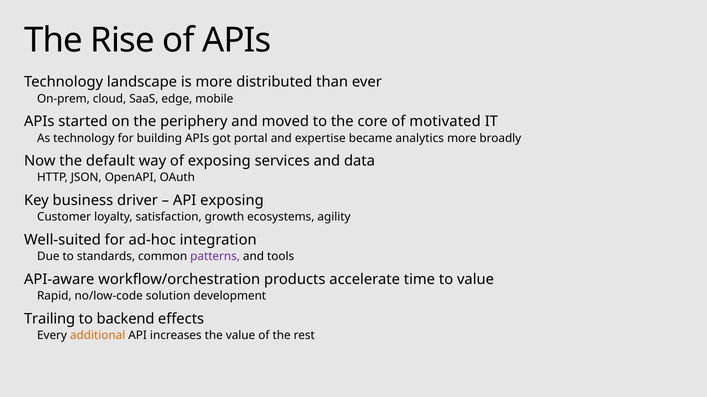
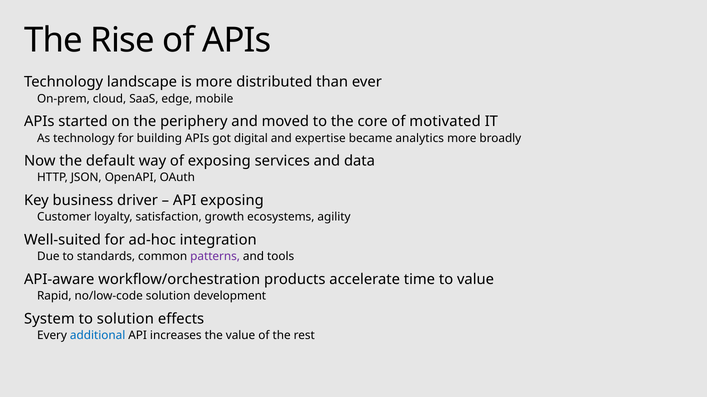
portal: portal -> digital (251, 138)
Trailing: Trailing -> System (49, 319)
to backend: backend -> solution (125, 319)
additional colour: orange -> blue (98, 336)
